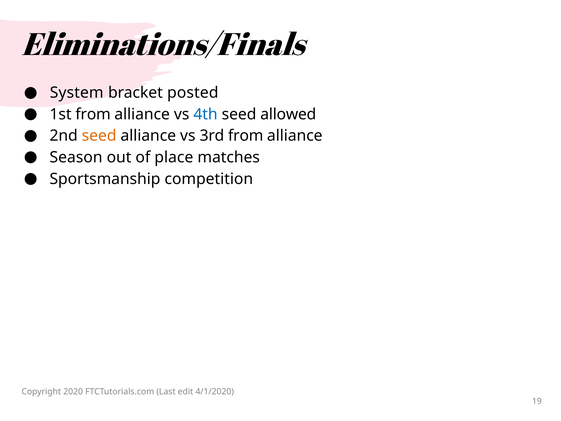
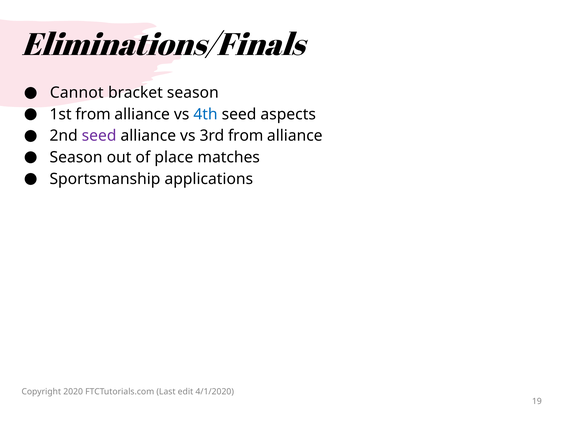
System: System -> Cannot (77, 93)
bracket posted: posted -> season (193, 93)
allowed: allowed -> aspects (288, 114)
seed colour: orange -> purple (99, 136)
competition: competition -> applications (209, 179)
